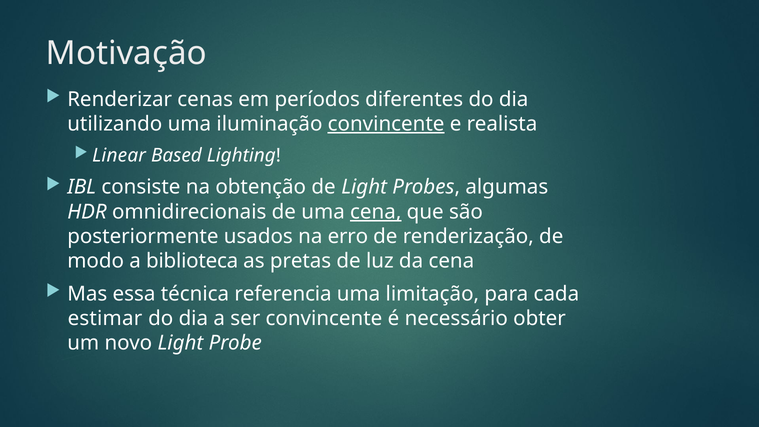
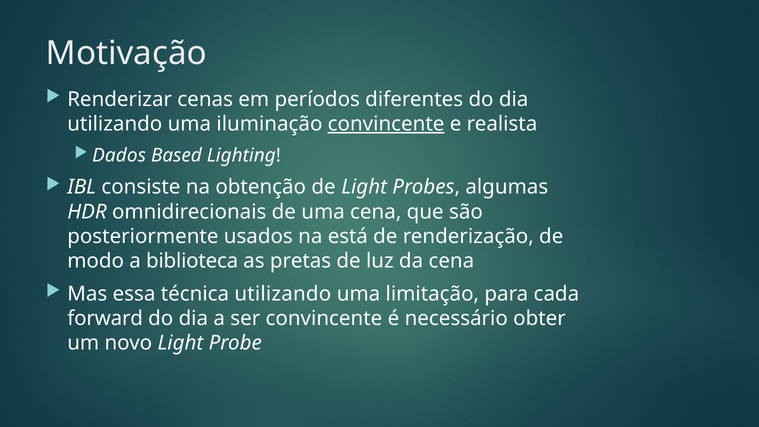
Linear: Linear -> Dados (119, 155)
cena underline: present -> none (376, 212)
erro: erro -> está (348, 236)
técnica referencia: referencia -> utilizando (283, 294)
estimar: estimar -> forward (105, 318)
